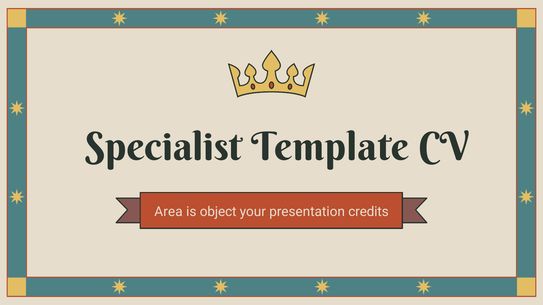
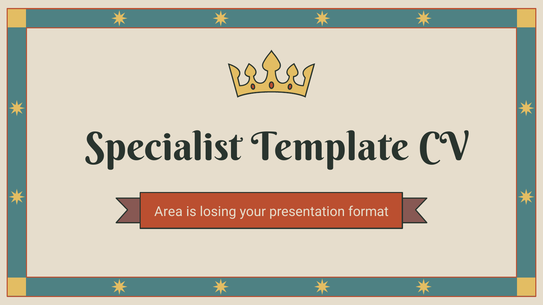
object: object -> losing (218, 212)
credits: credits -> format (368, 212)
